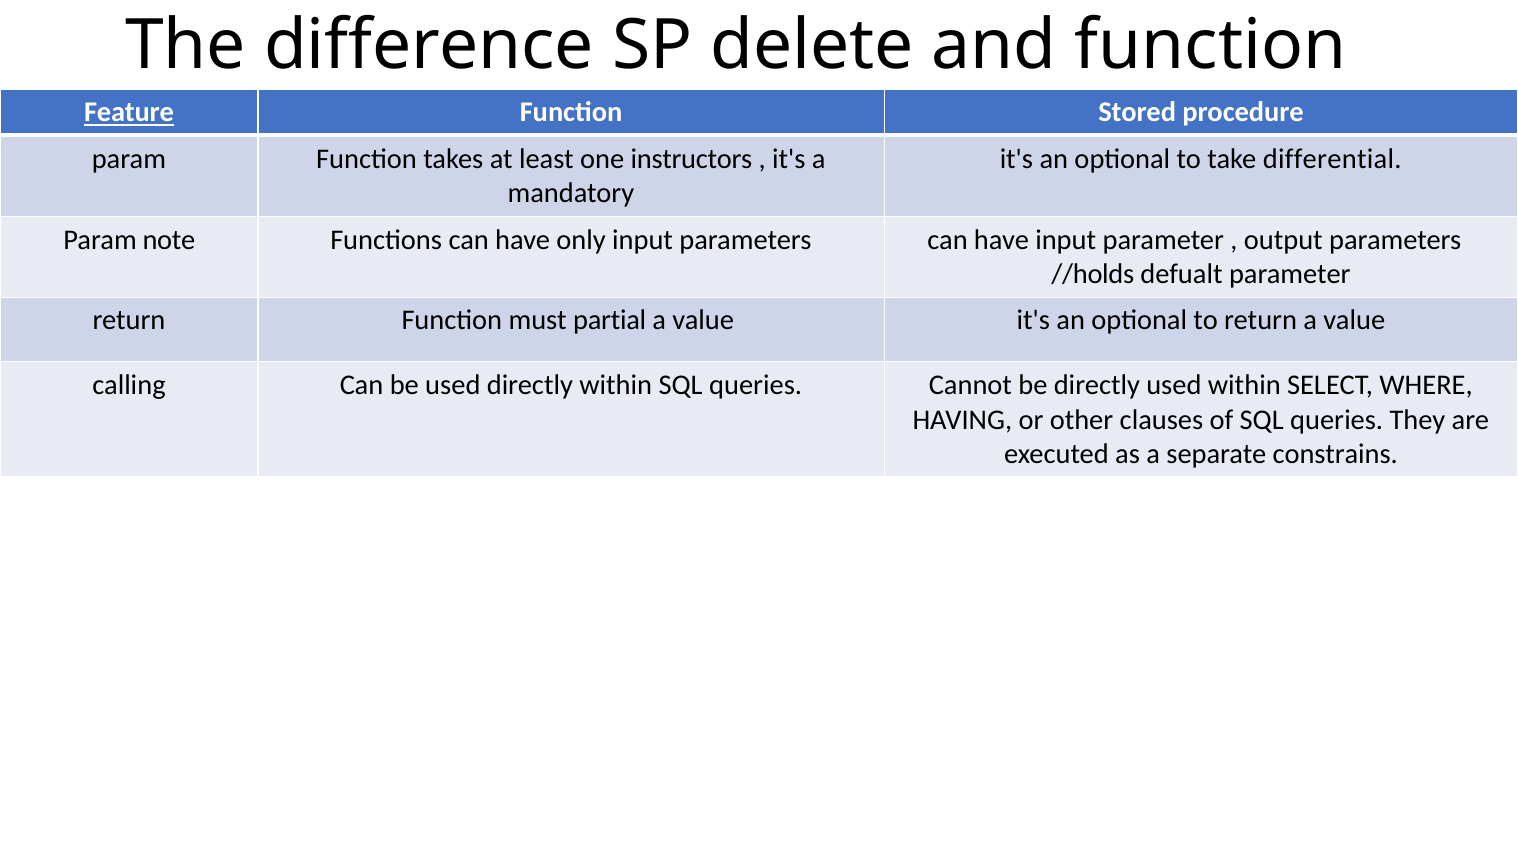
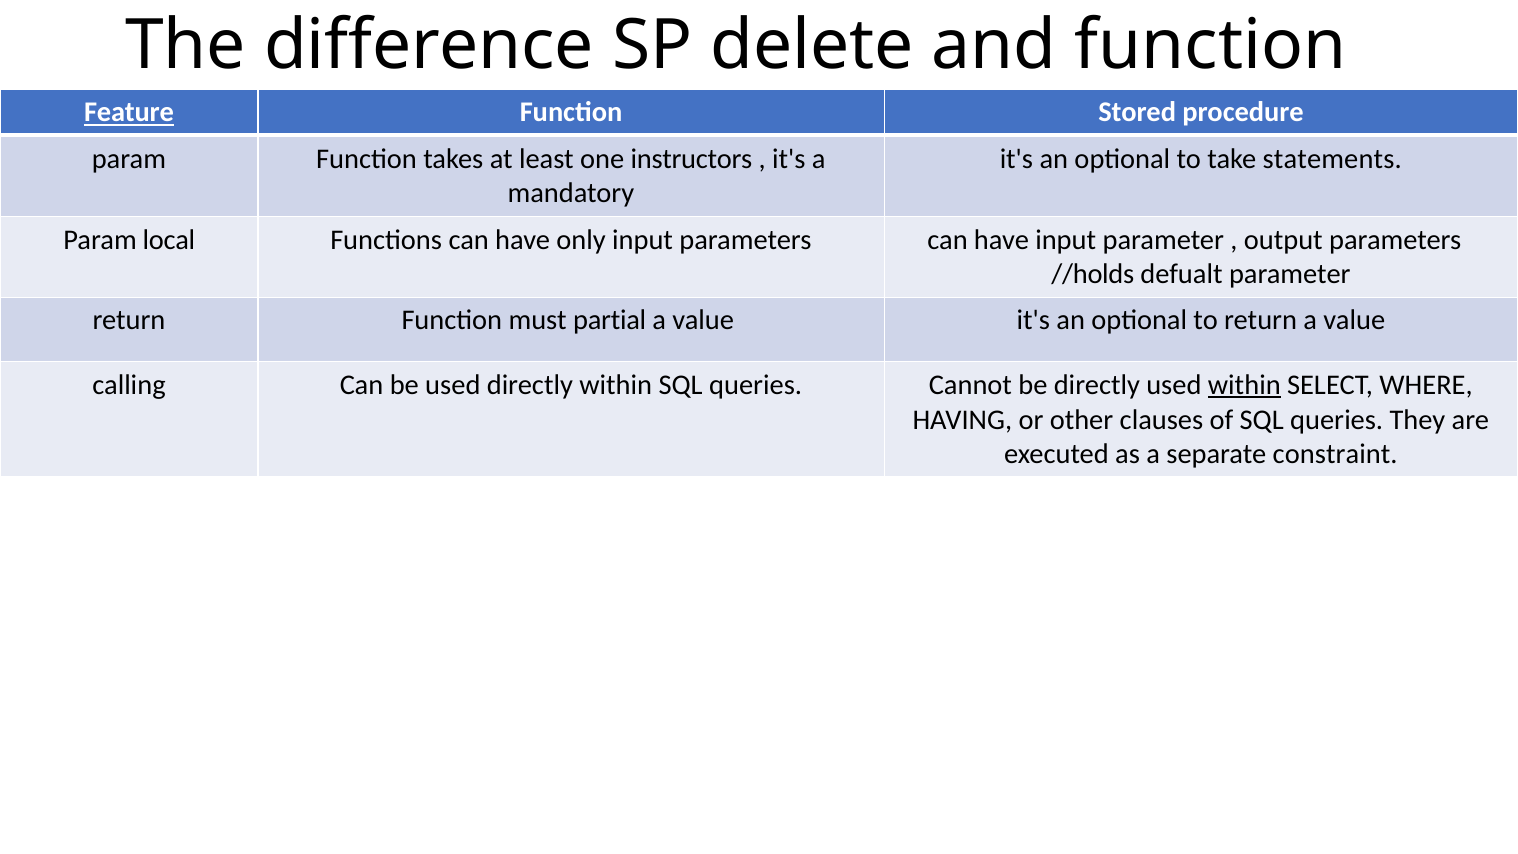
differential: differential -> statements (1332, 159)
note: note -> local (169, 240)
within underline: none -> present (1244, 385)
constrains: constrains -> constraint (1335, 454)
